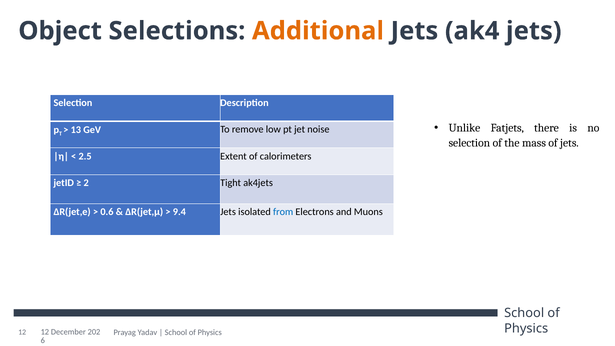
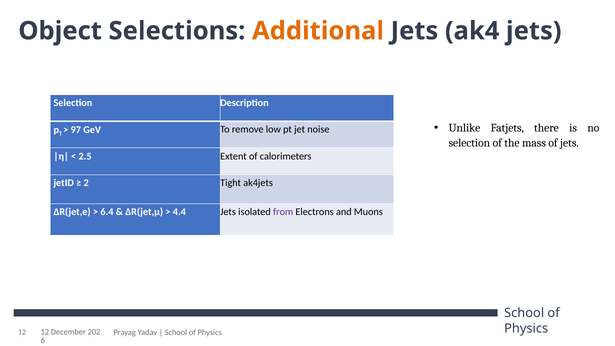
13: 13 -> 97 (76, 130)
0.6: 0.6 -> 6.4 (107, 212)
9.4: 9.4 -> 4.4 (179, 212)
from colour: blue -> purple (283, 212)
